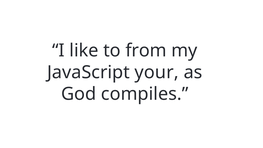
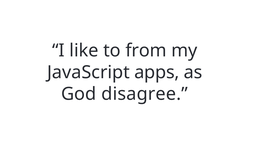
your: your -> apps (157, 72)
compiles: compiles -> disagree (145, 94)
